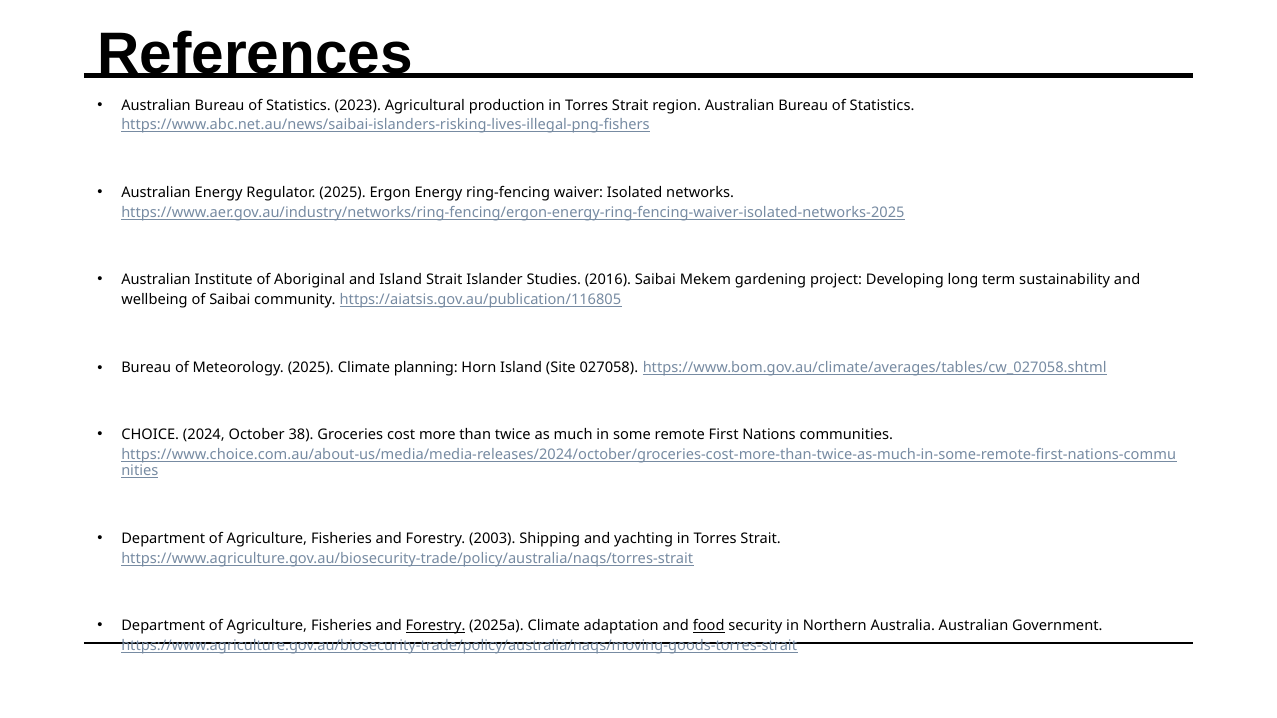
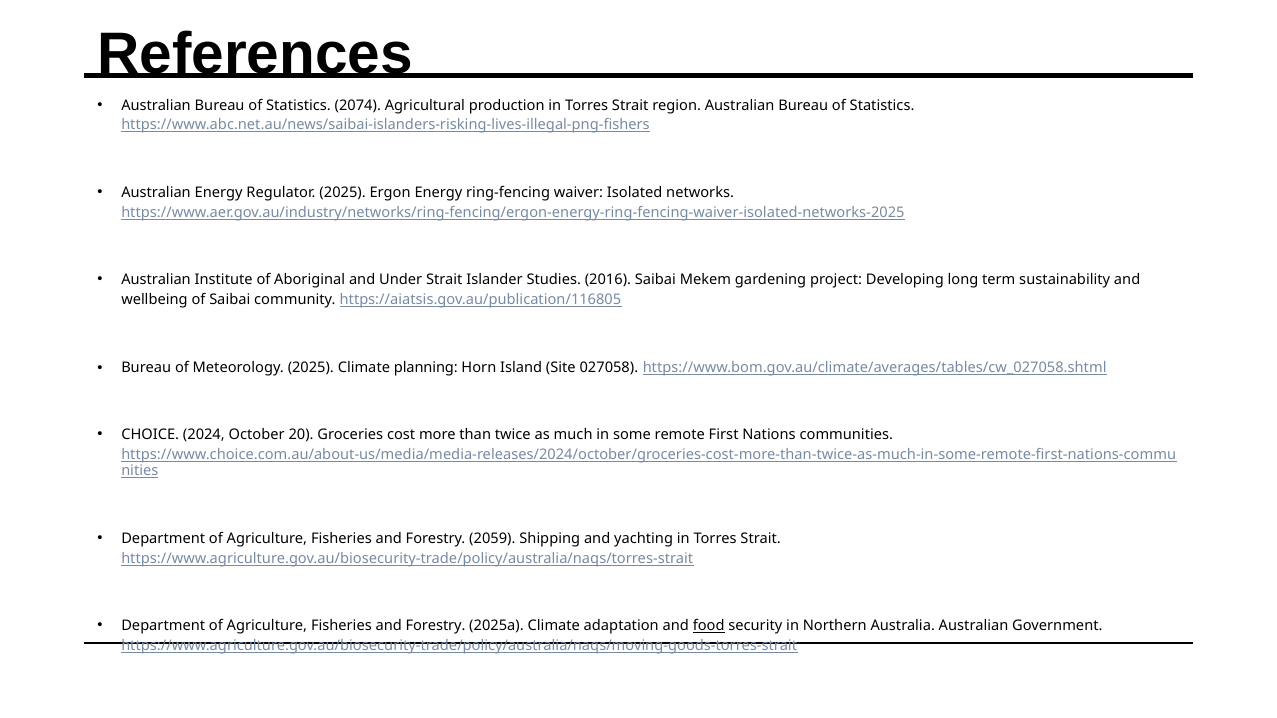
2023: 2023 -> 2074 (358, 106)
and Island: Island -> Under (401, 280)
38: 38 -> 20 (301, 435)
2003: 2003 -> 2059 (492, 539)
Forestry underline: present -> none (436, 626)
